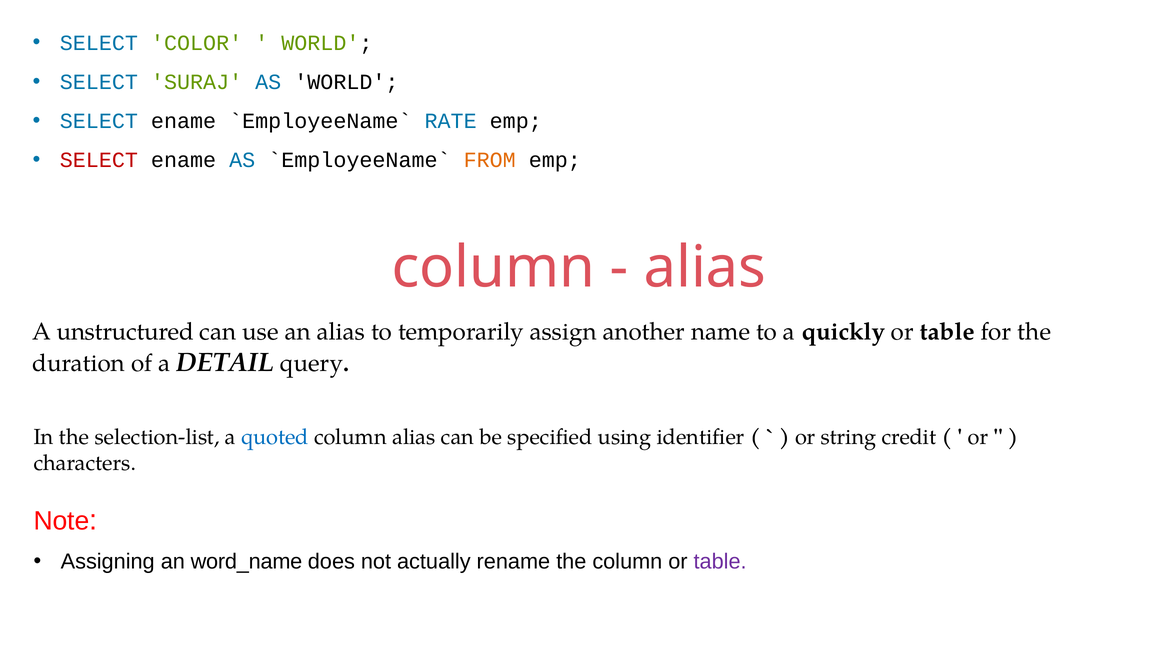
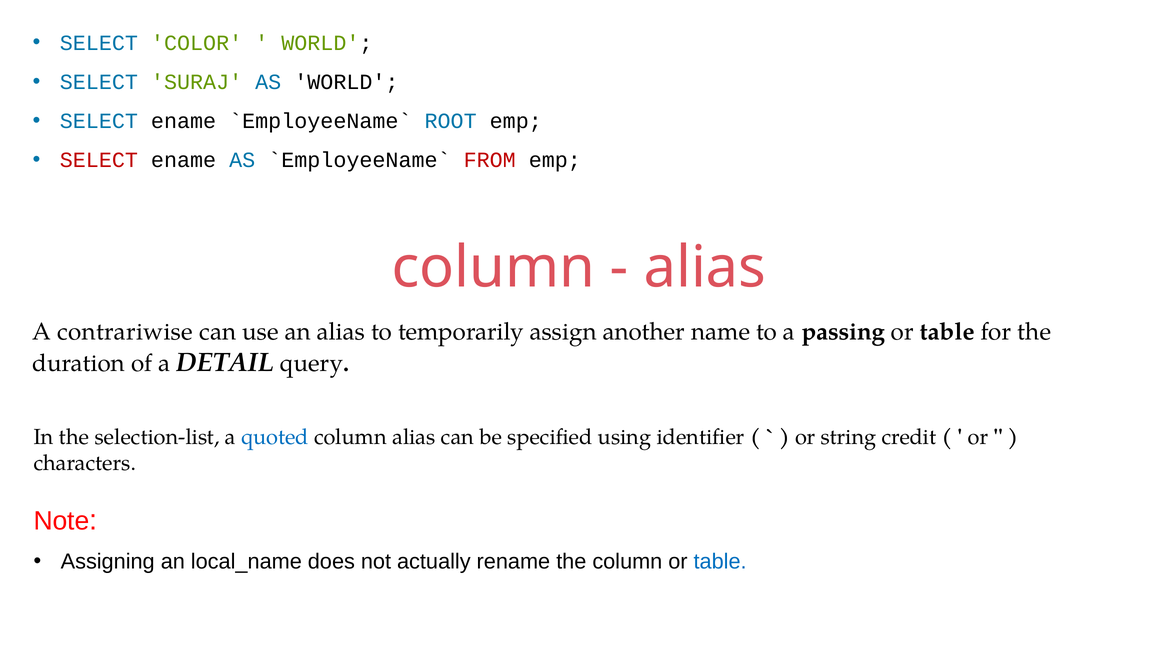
RATE: RATE -> ROOT (451, 121)
FROM colour: orange -> red (490, 160)
unstructured: unstructured -> contrariwise (125, 332)
quickly: quickly -> passing (843, 332)
word_name: word_name -> local_name (246, 561)
table colour: purple -> blue (720, 561)
